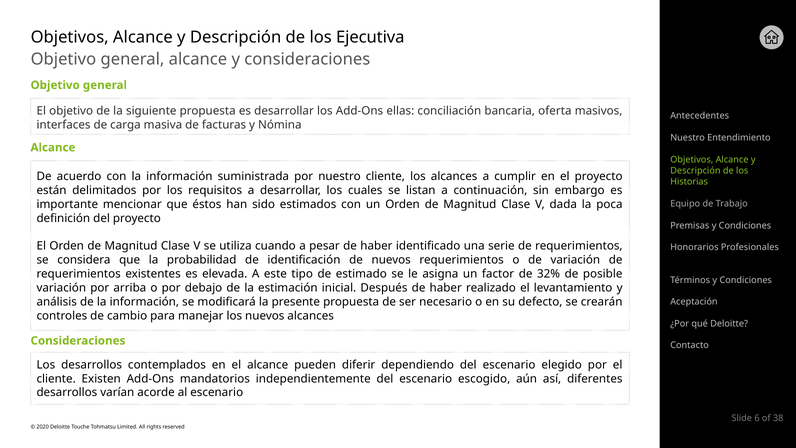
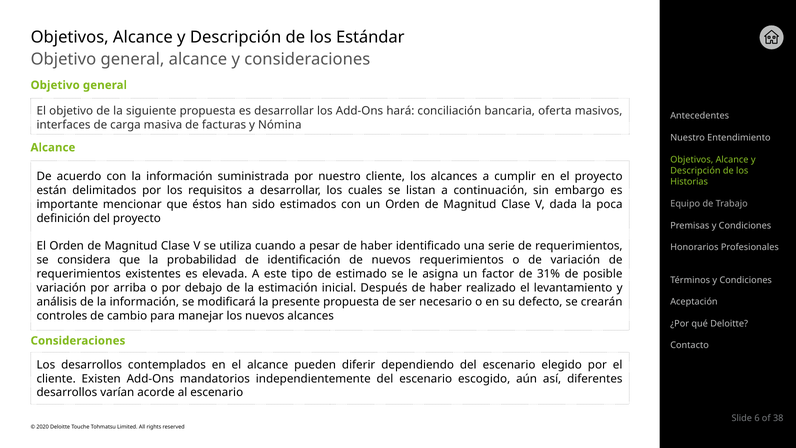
Ejecutiva: Ejecutiva -> Estándar (370, 37)
ellas: ellas -> hará (400, 111)
32%: 32% -> 31% (549, 274)
